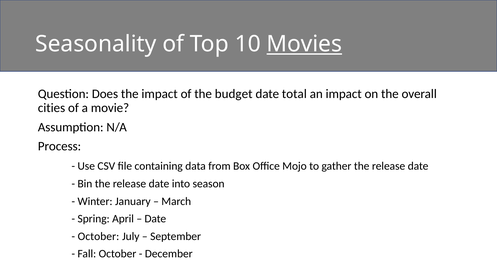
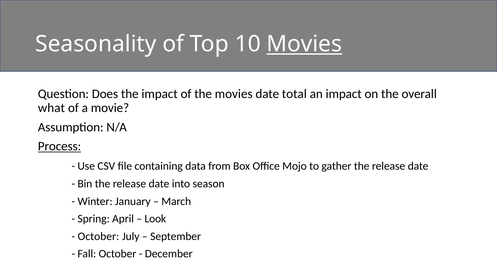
the budget: budget -> movies (234, 94)
cities: cities -> what (51, 108)
Process underline: none -> present (59, 146)
Date: Date -> Look (155, 219)
